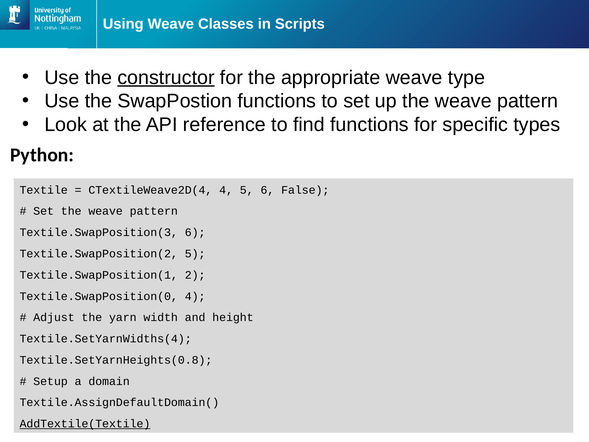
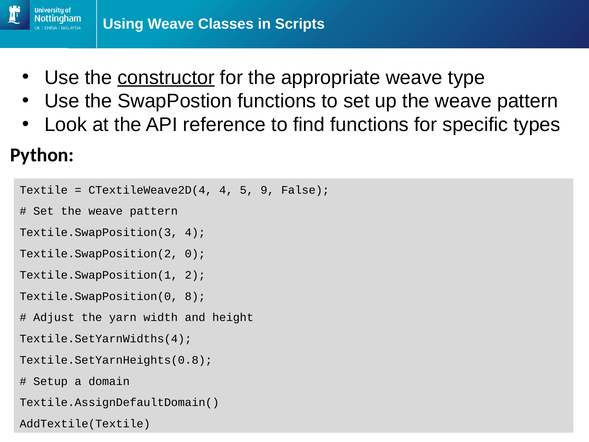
5 6: 6 -> 9 (267, 190)
Textile.SwapPosition(3 6: 6 -> 4 (195, 232)
Textile.SwapPosition(2 5: 5 -> 0 (195, 254)
Textile.SwapPosition(0 4: 4 -> 8 (195, 296)
AddTextile(Textile underline: present -> none (85, 424)
